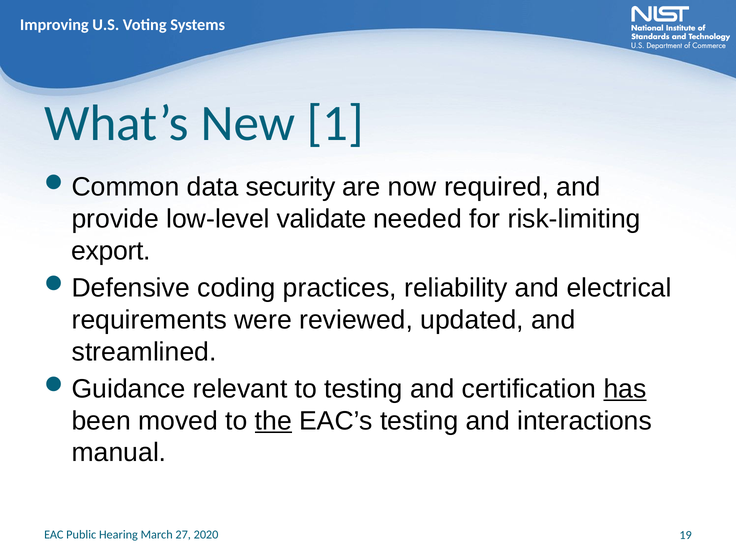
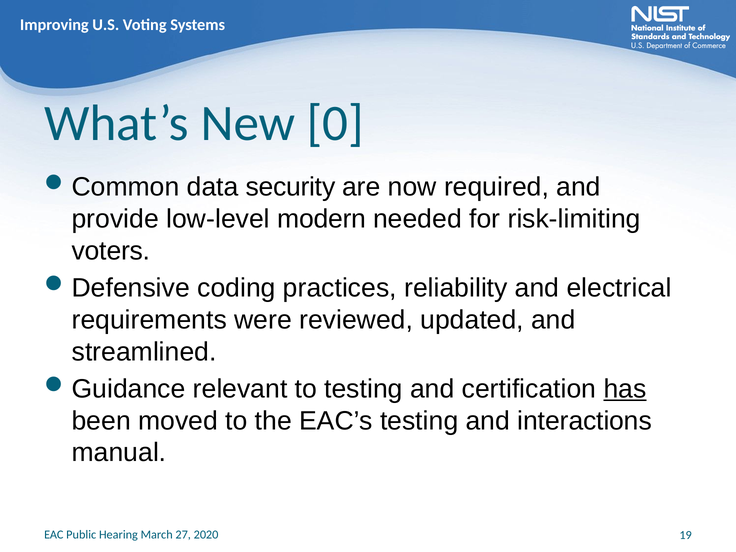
1: 1 -> 0 (335, 123)
validate: validate -> modern (322, 219)
export: export -> voters (111, 251)
the underline: present -> none (273, 421)
